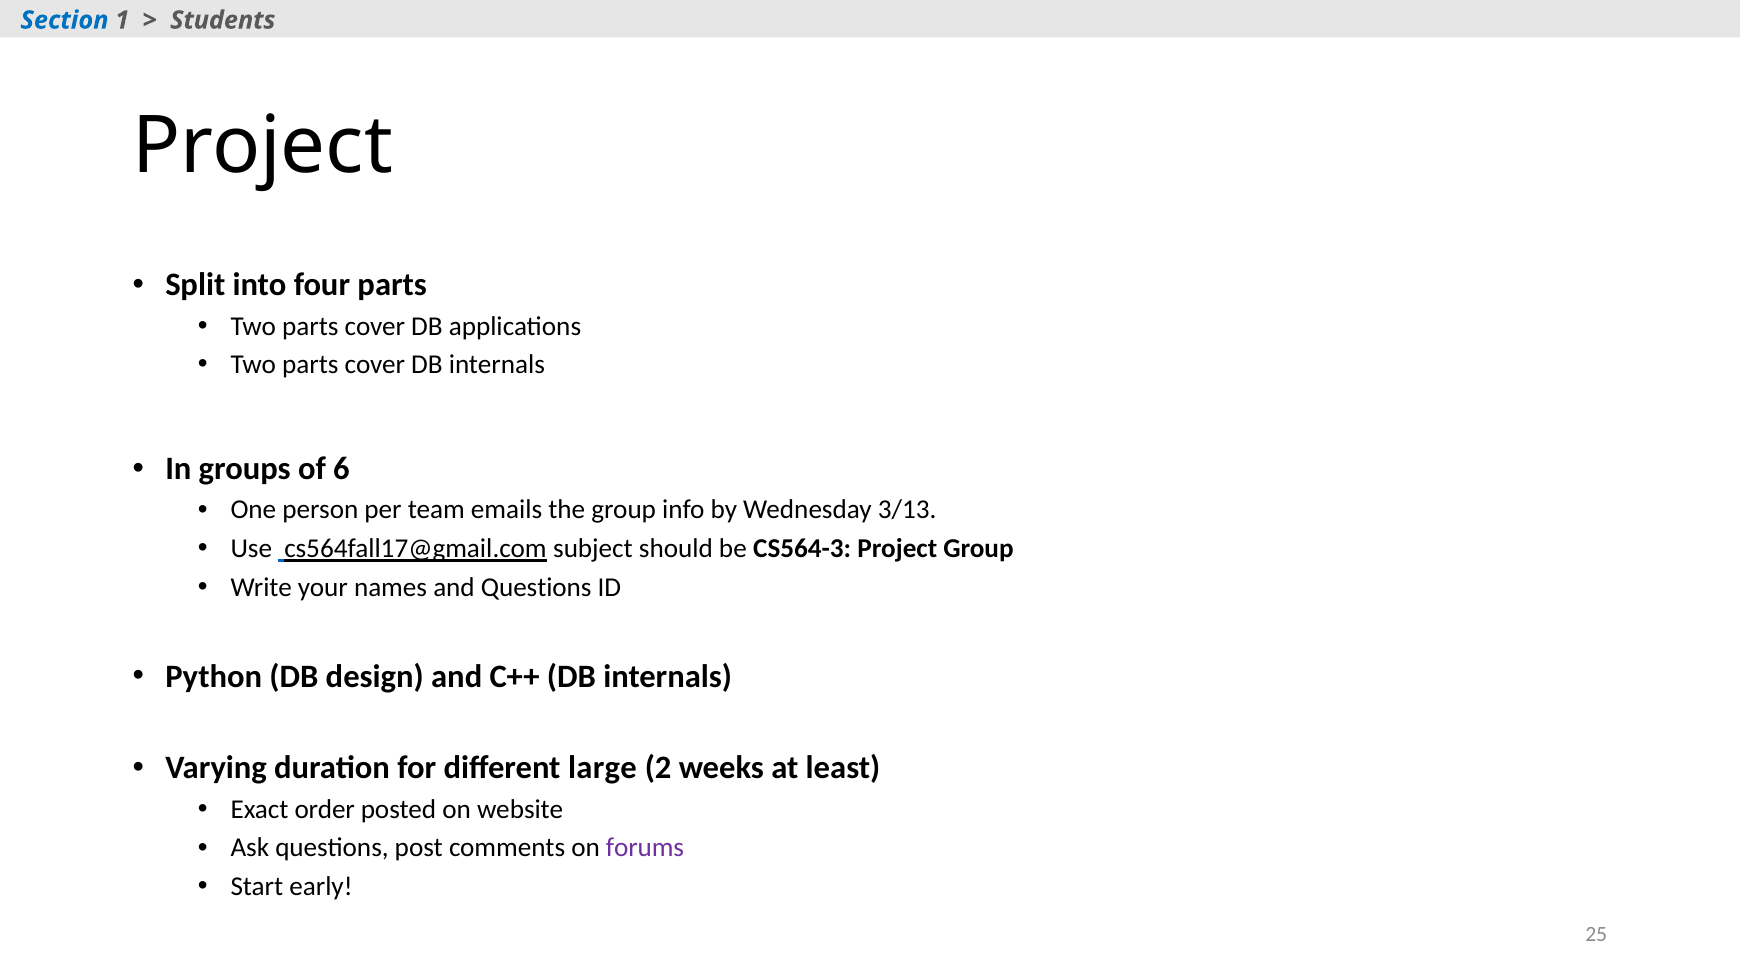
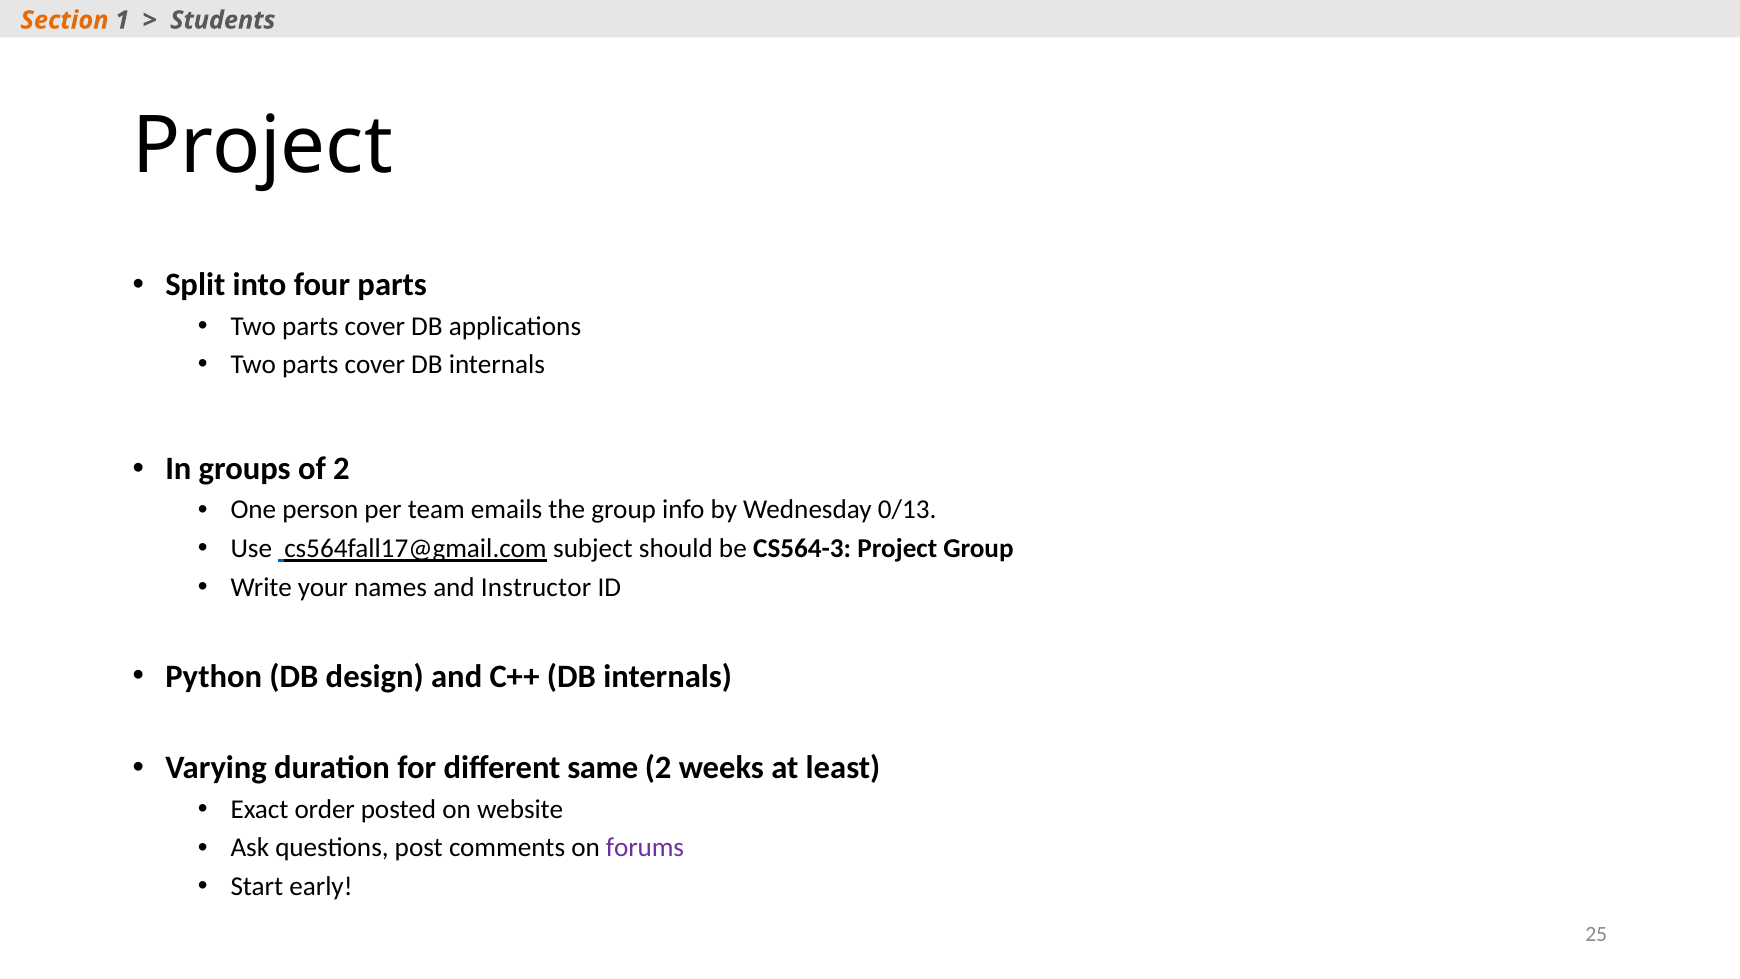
Section colour: blue -> orange (64, 20)
of 6: 6 -> 2 (341, 469)
3/13: 3/13 -> 0/13 (907, 510)
and Questions: Questions -> Instructor (536, 587)
large: large -> same (603, 768)
